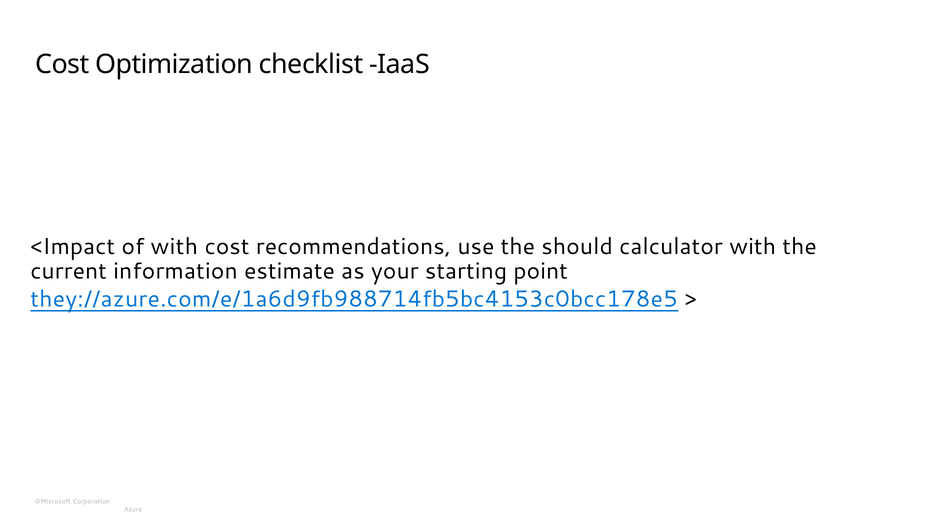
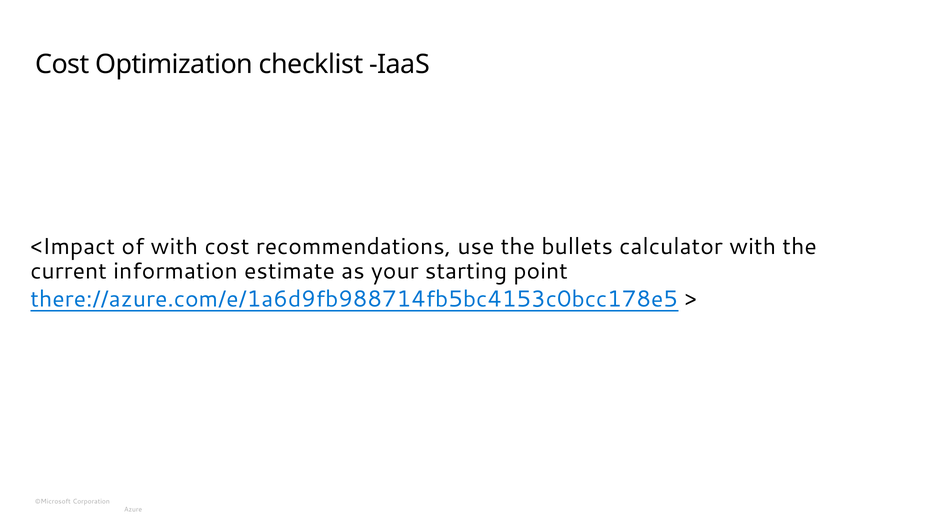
should: should -> bullets (577, 247)
they://azure.com/e/1a6d9fb988714fb5bc4153c0bcc178e5: they://azure.com/e/1a6d9fb988714fb5bc4153c0bcc178e5 -> there://azure.com/e/1a6d9fb988714fb5bc4153c0bcc178e5 (354, 299)
